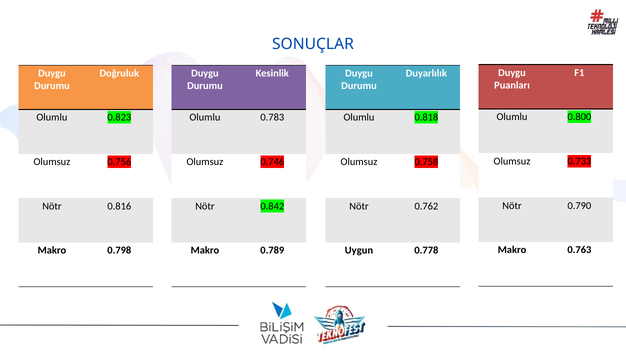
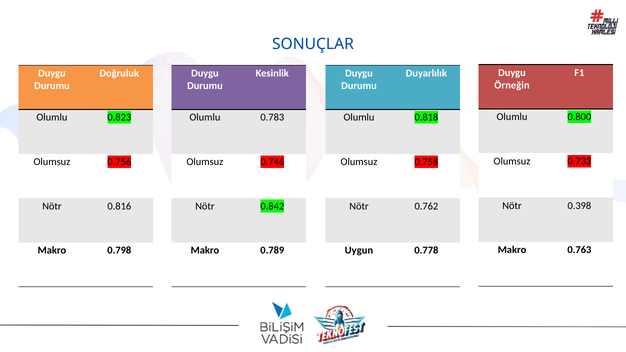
Puanları: Puanları -> Örneğin (512, 85)
0.790: 0.790 -> 0.398 (579, 206)
